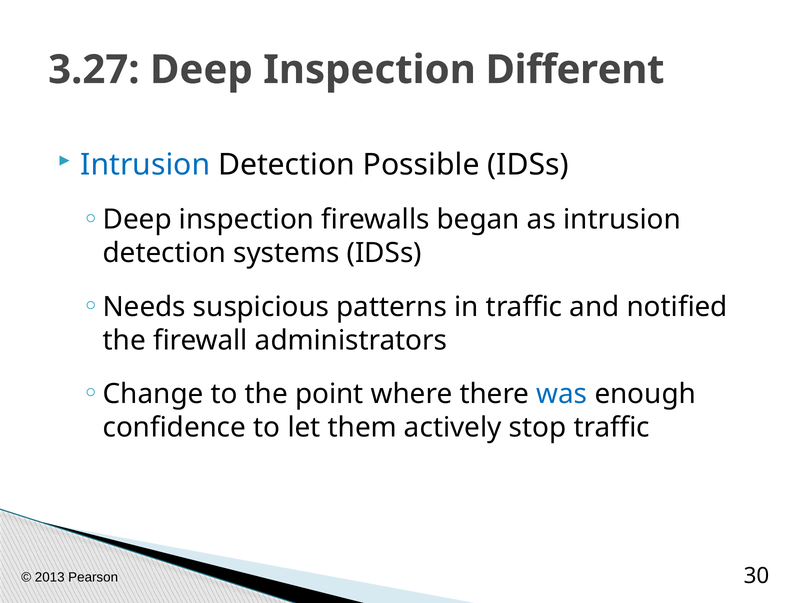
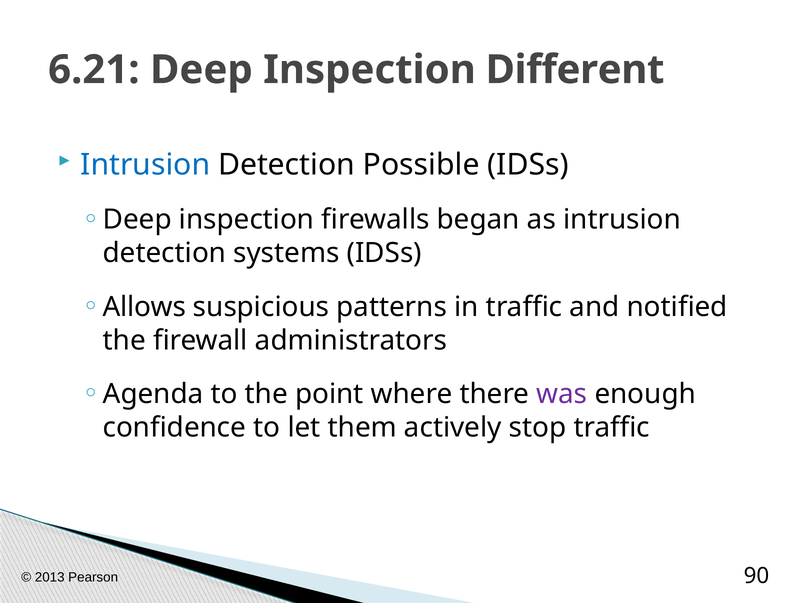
3.27: 3.27 -> 6.21 (94, 70)
Needs: Needs -> Allows (144, 307)
Change: Change -> Agenda (153, 394)
was colour: blue -> purple (562, 394)
30: 30 -> 90 (756, 576)
